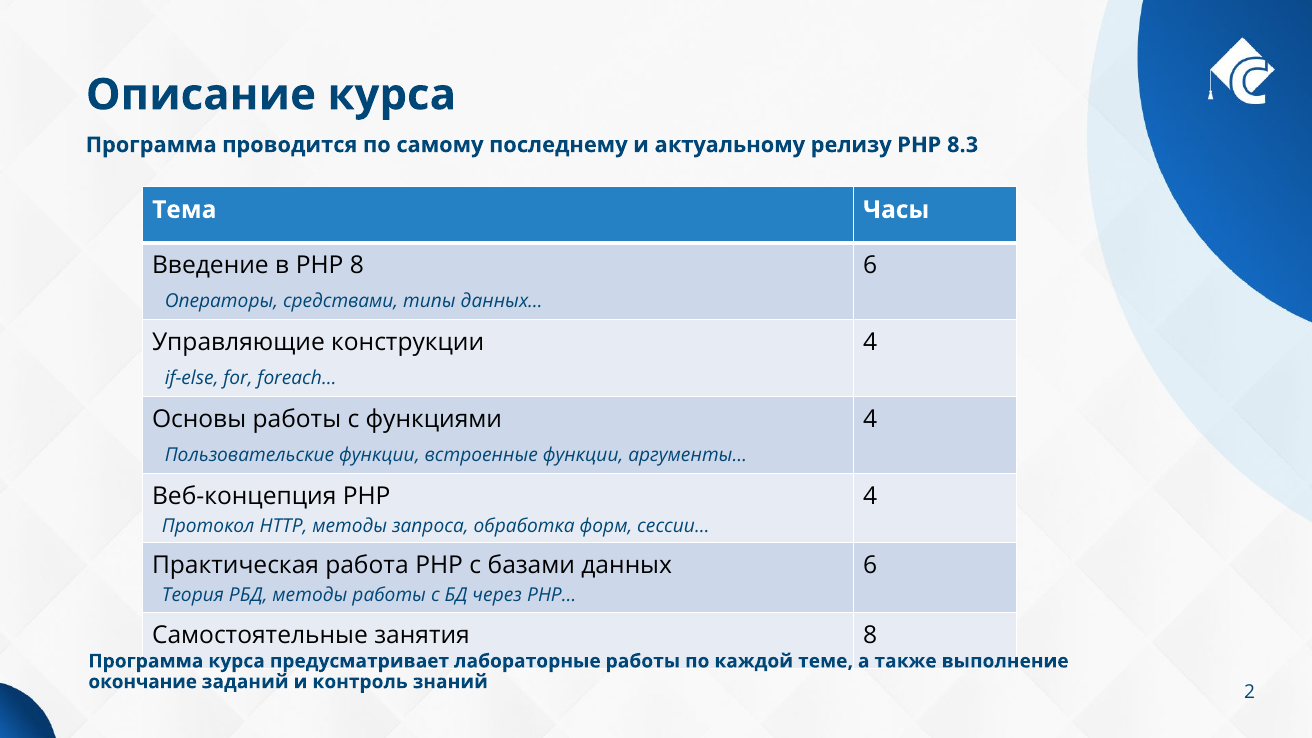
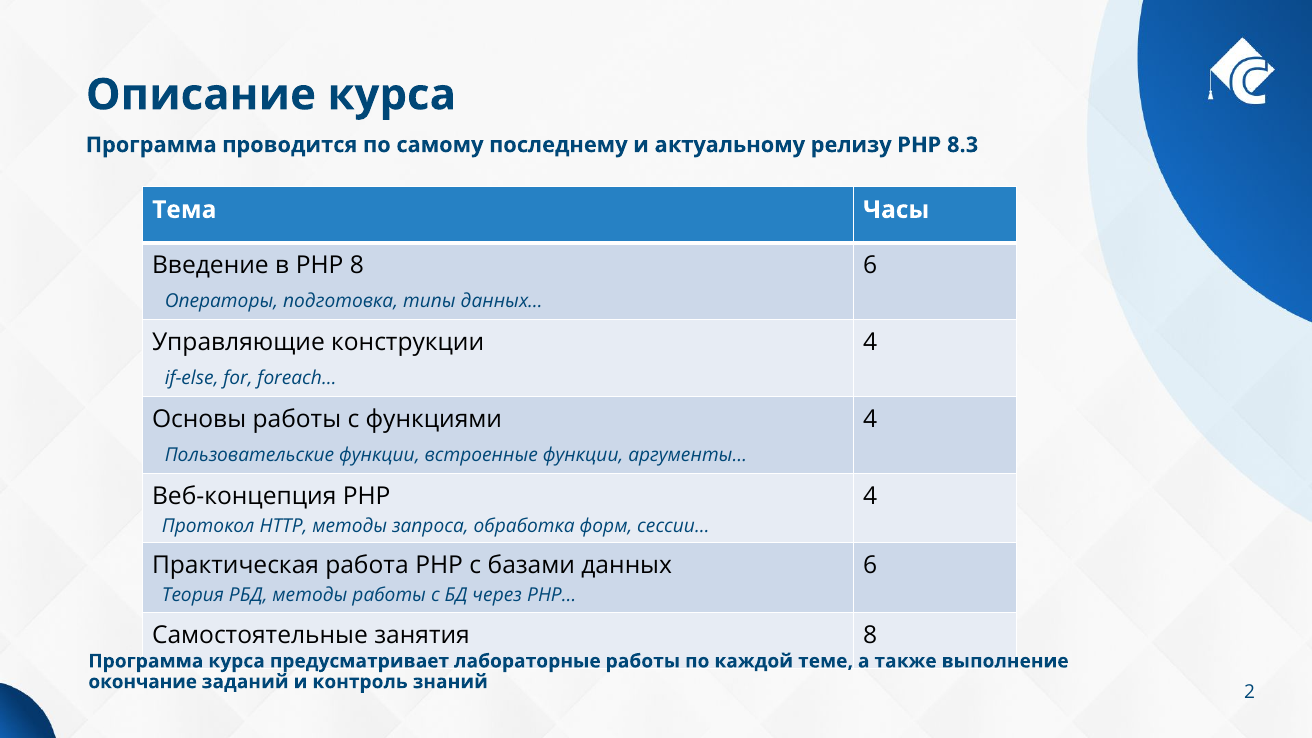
средствами: средствами -> подготовка (341, 301)
